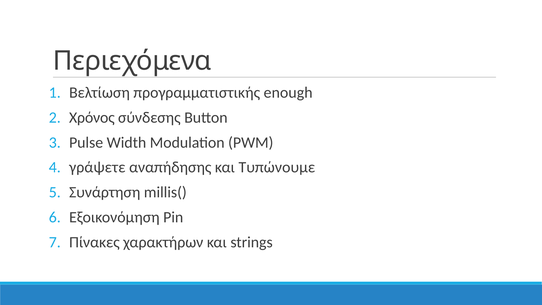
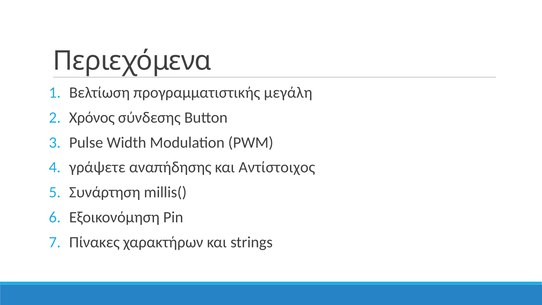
enough: enough -> μεγάλη (288, 93)
Τυπώνουμε: Τυπώνουμε -> Αντίστοιχος (277, 167)
